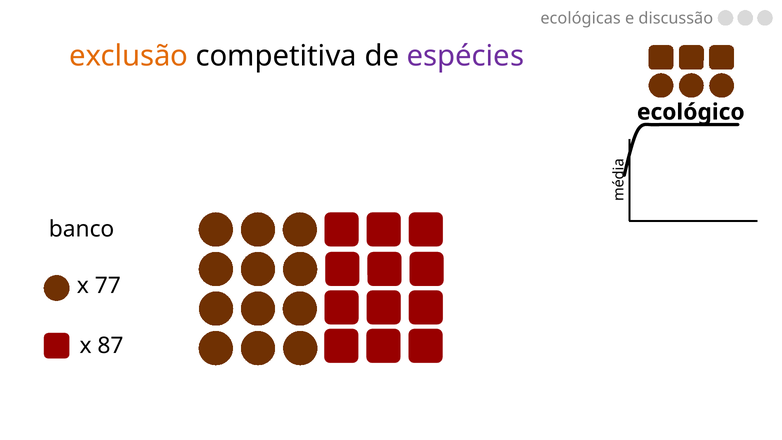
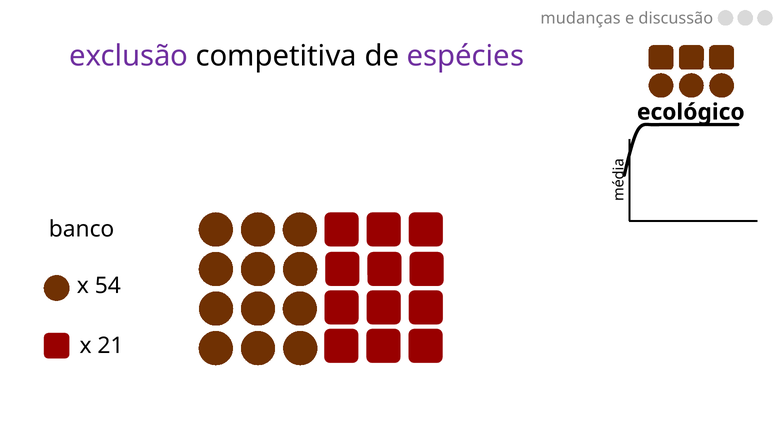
ecológicas: ecológicas -> mudanças (581, 18)
exclusão colour: orange -> purple (129, 56)
77: 77 -> 54 (108, 286)
87: 87 -> 21 (110, 346)
